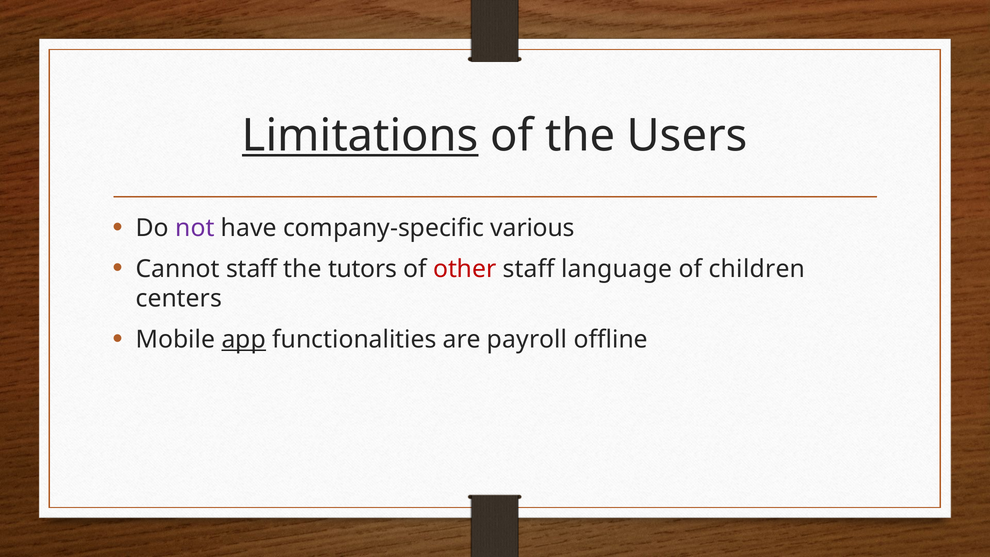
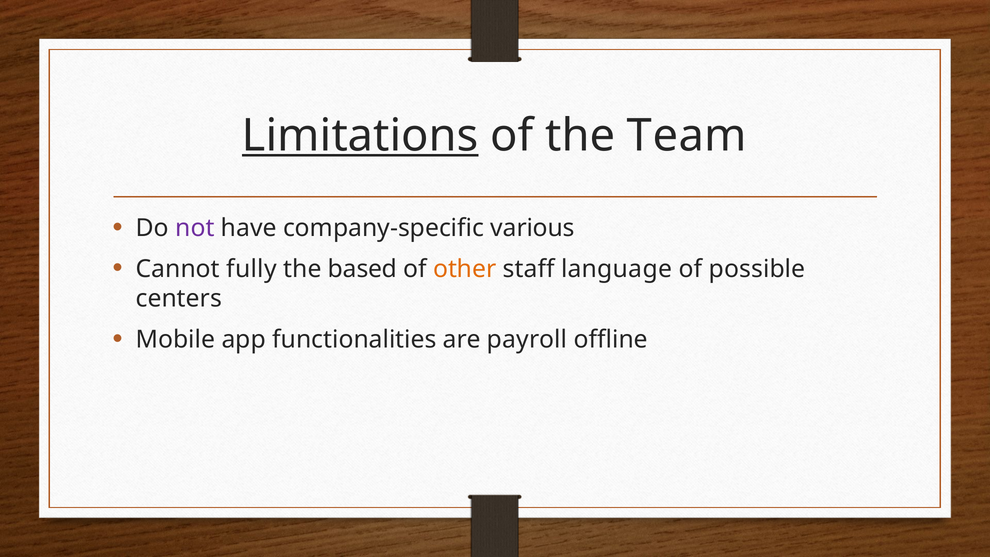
Users: Users -> Team (687, 136)
Cannot staff: staff -> fully (252, 269)
tutors: tutors -> based (363, 269)
other colour: red -> orange (465, 269)
children: children -> possible (757, 269)
app underline: present -> none (244, 339)
